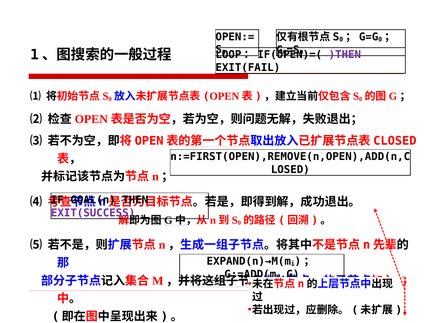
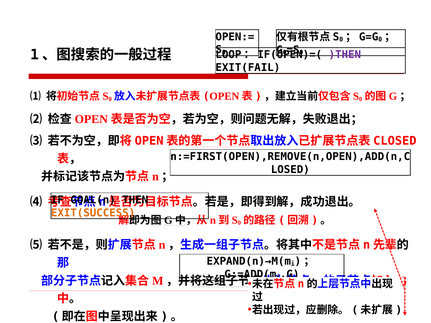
EXIT(SUCCESS colour: purple -> orange (93, 213)
